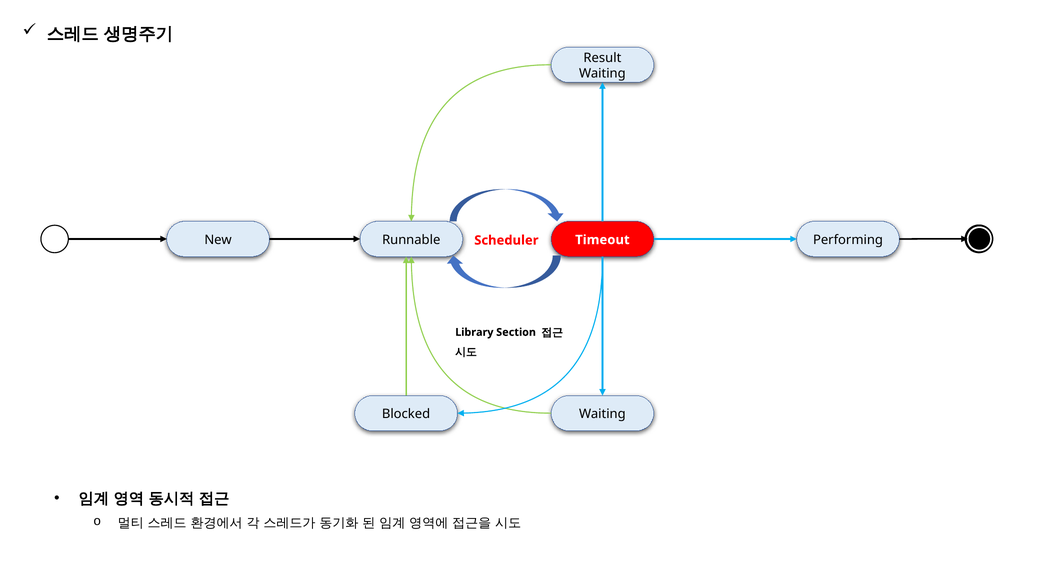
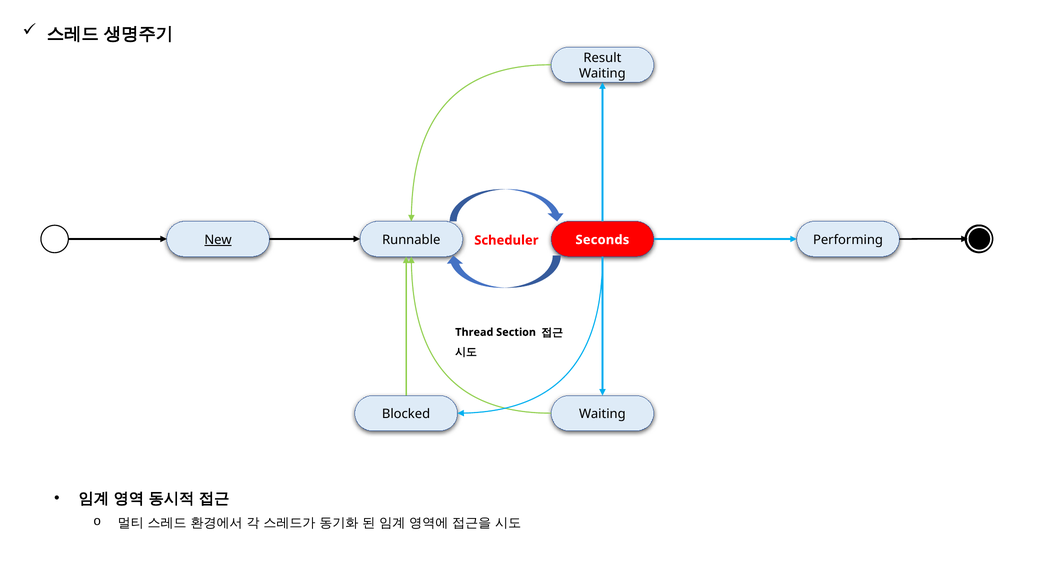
New underline: none -> present (218, 240)
Timeout: Timeout -> Seconds (602, 240)
Library: Library -> Thread (474, 332)
